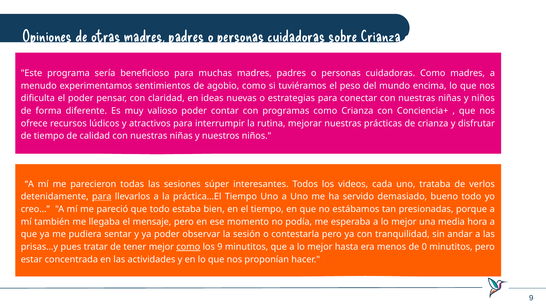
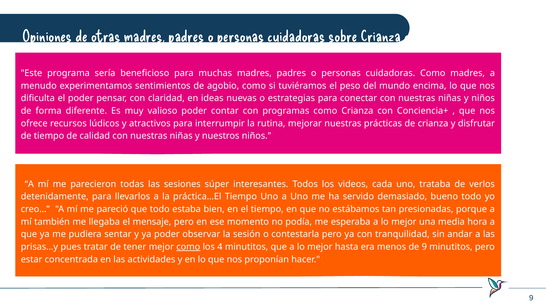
para underline: present -> none (102, 197)
los 9: 9 -> 4 (220, 247)
de 0: 0 -> 9 (424, 247)
